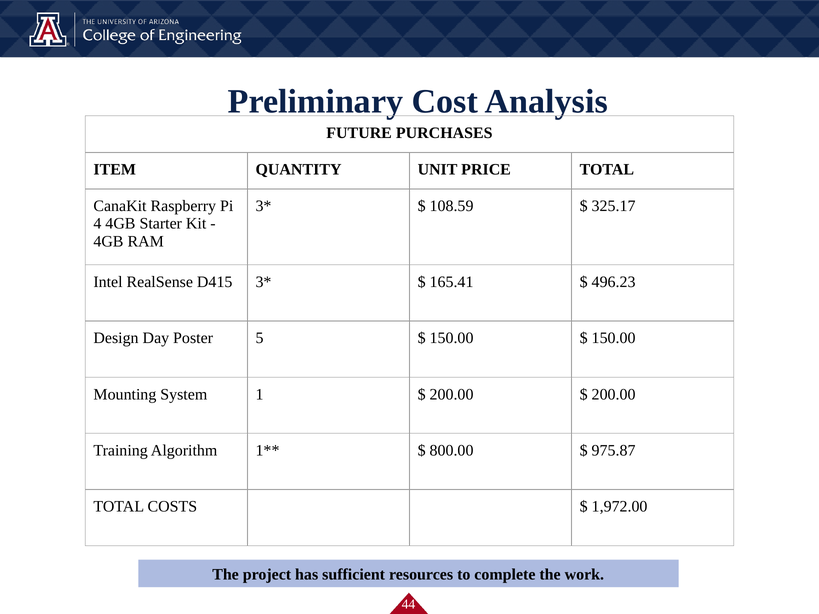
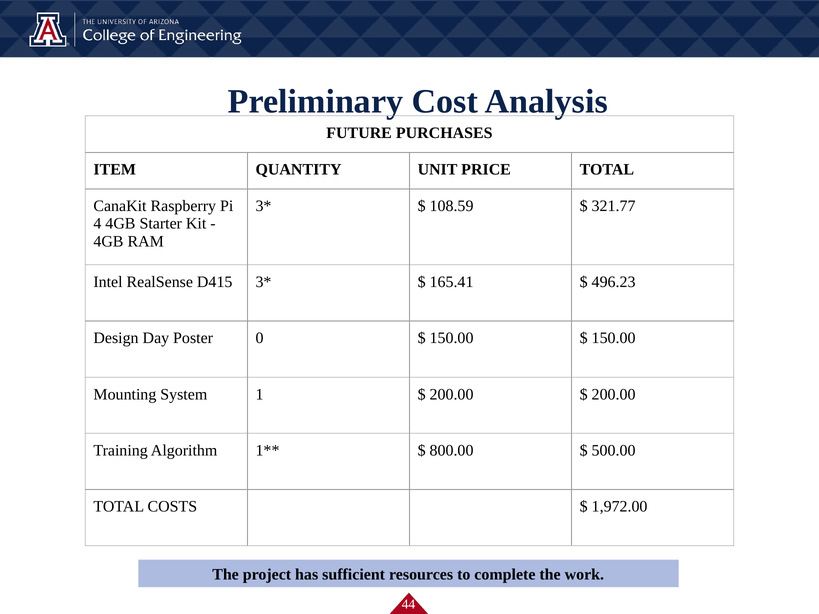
325.17: 325.17 -> 321.77 (614, 206)
5: 5 -> 0 (260, 338)
975.87: 975.87 -> 500.00 (614, 451)
